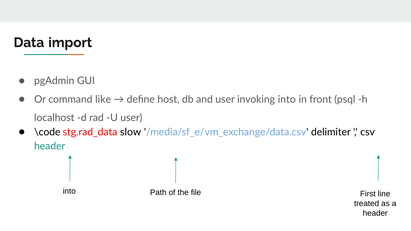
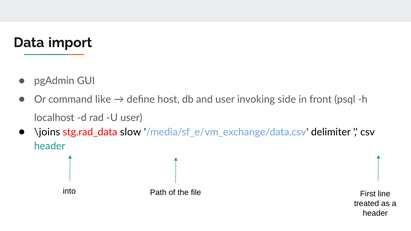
invoking into: into -> side (287, 99)
\code: \code -> \joins (47, 132)
